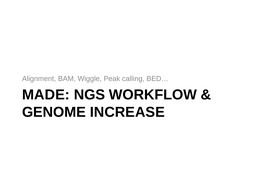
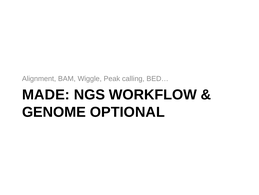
INCREASE: INCREASE -> OPTIONAL (127, 112)
